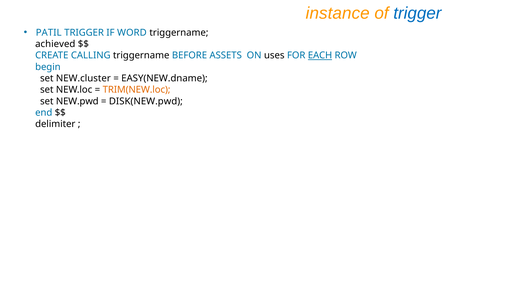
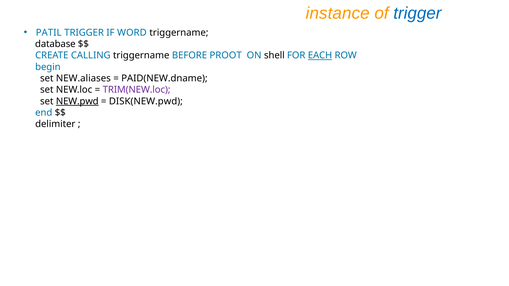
achieved: achieved -> database (55, 44)
ASSETS: ASSETS -> PROOT (226, 56)
uses: uses -> shell (274, 56)
NEW.cluster: NEW.cluster -> NEW.aliases (83, 78)
EASY(NEW.dname: EASY(NEW.dname -> PAID(NEW.dname (164, 78)
TRIM(NEW.loc colour: orange -> purple (137, 90)
NEW.pwd underline: none -> present (77, 101)
